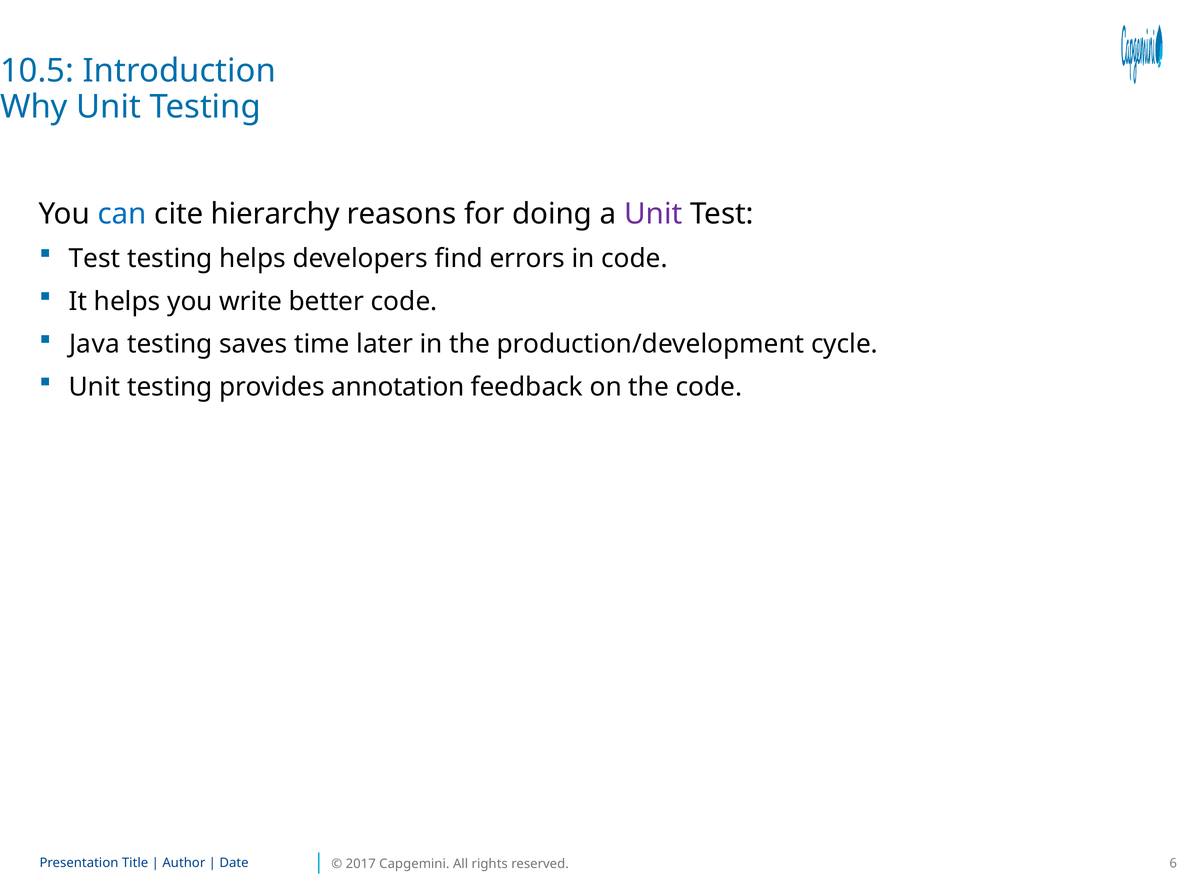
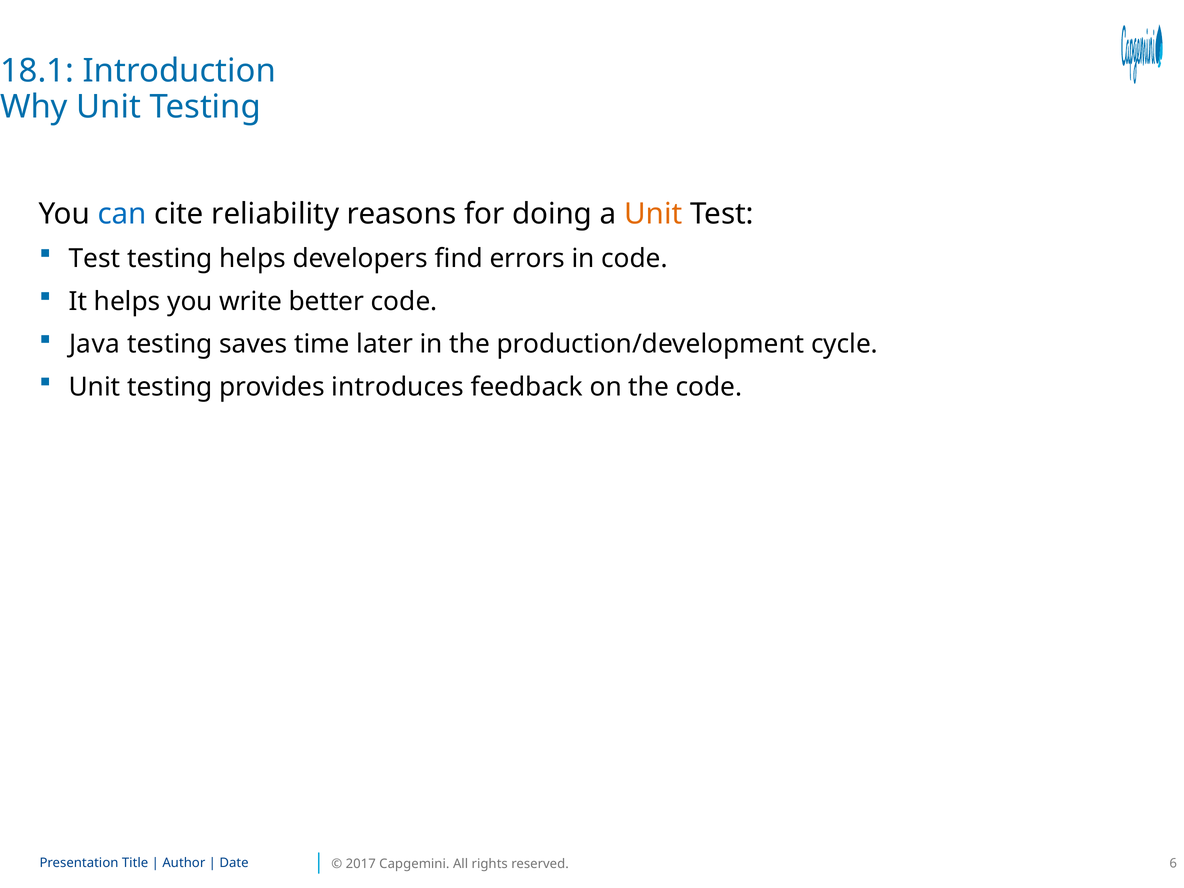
10.5: 10.5 -> 18.1 (37, 71)
hierarchy: hierarchy -> reliability (275, 214)
Unit colour: purple -> orange (653, 214)
annotation: annotation -> introduces (398, 387)
